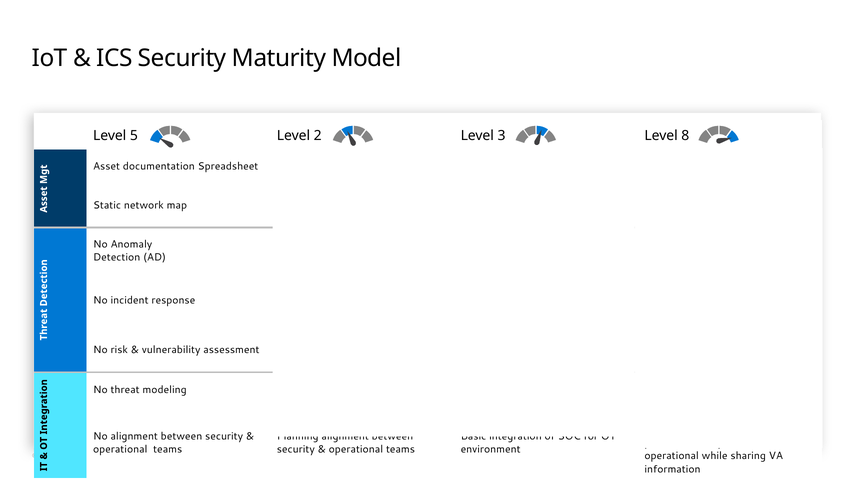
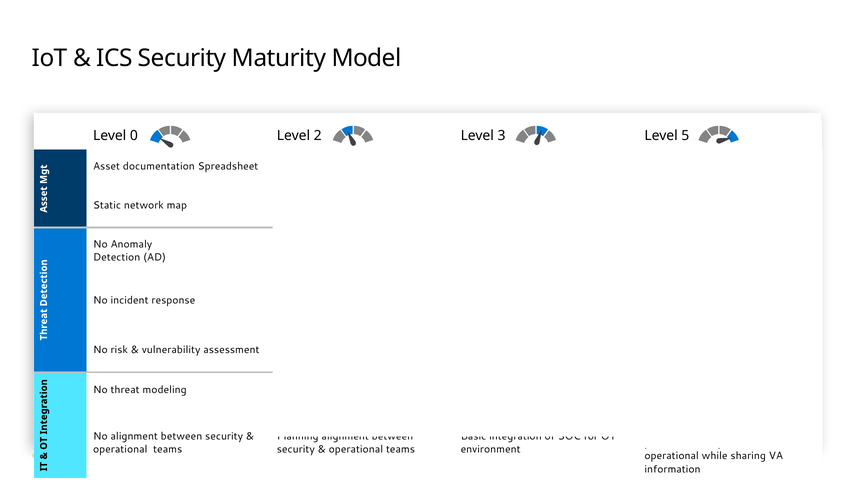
5: 5 -> 0 (134, 136)
8: 8 -> 5 (685, 136)
